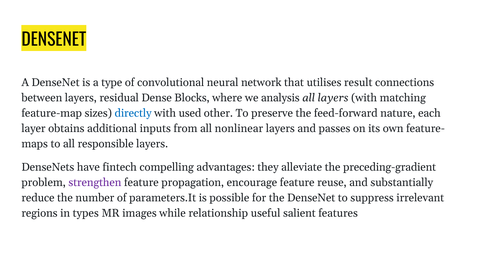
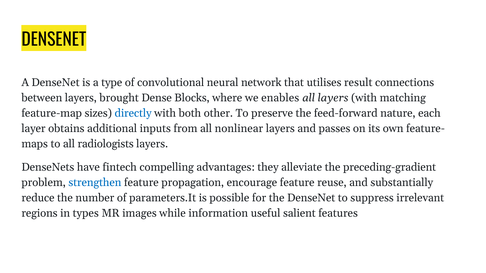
residual: residual -> brought (119, 98)
analysis: analysis -> enables (280, 98)
used: used -> both (190, 113)
responsible: responsible -> radiologists (106, 144)
strengthen colour: purple -> blue (95, 183)
relationship: relationship -> information (218, 213)
